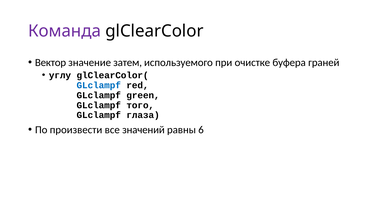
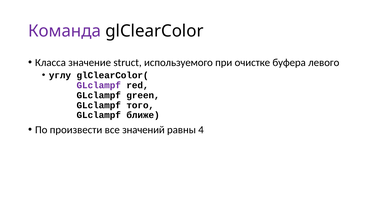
Вектор: Вектор -> Класса (50, 62)
затем: затем -> struct (128, 62)
граней: граней -> левого (324, 62)
GLclampf colour: blue -> purple (99, 85)
глаза: глаза -> ближе (143, 115)
6: 6 -> 4 (201, 130)
